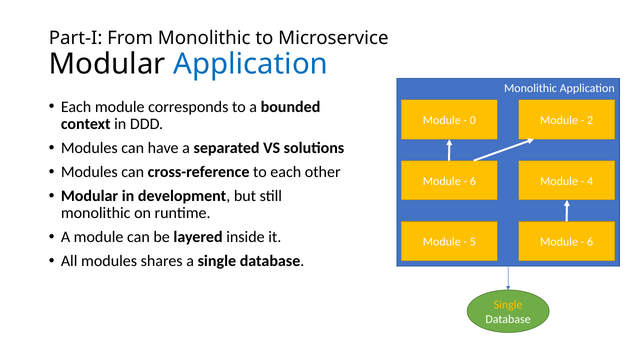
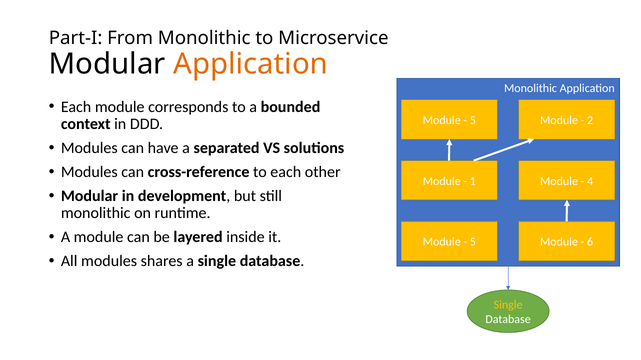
Application colour: blue -> orange (251, 64)
0: 0 -> 5 (473, 121)
6: 6 -> 1 (473, 181)
